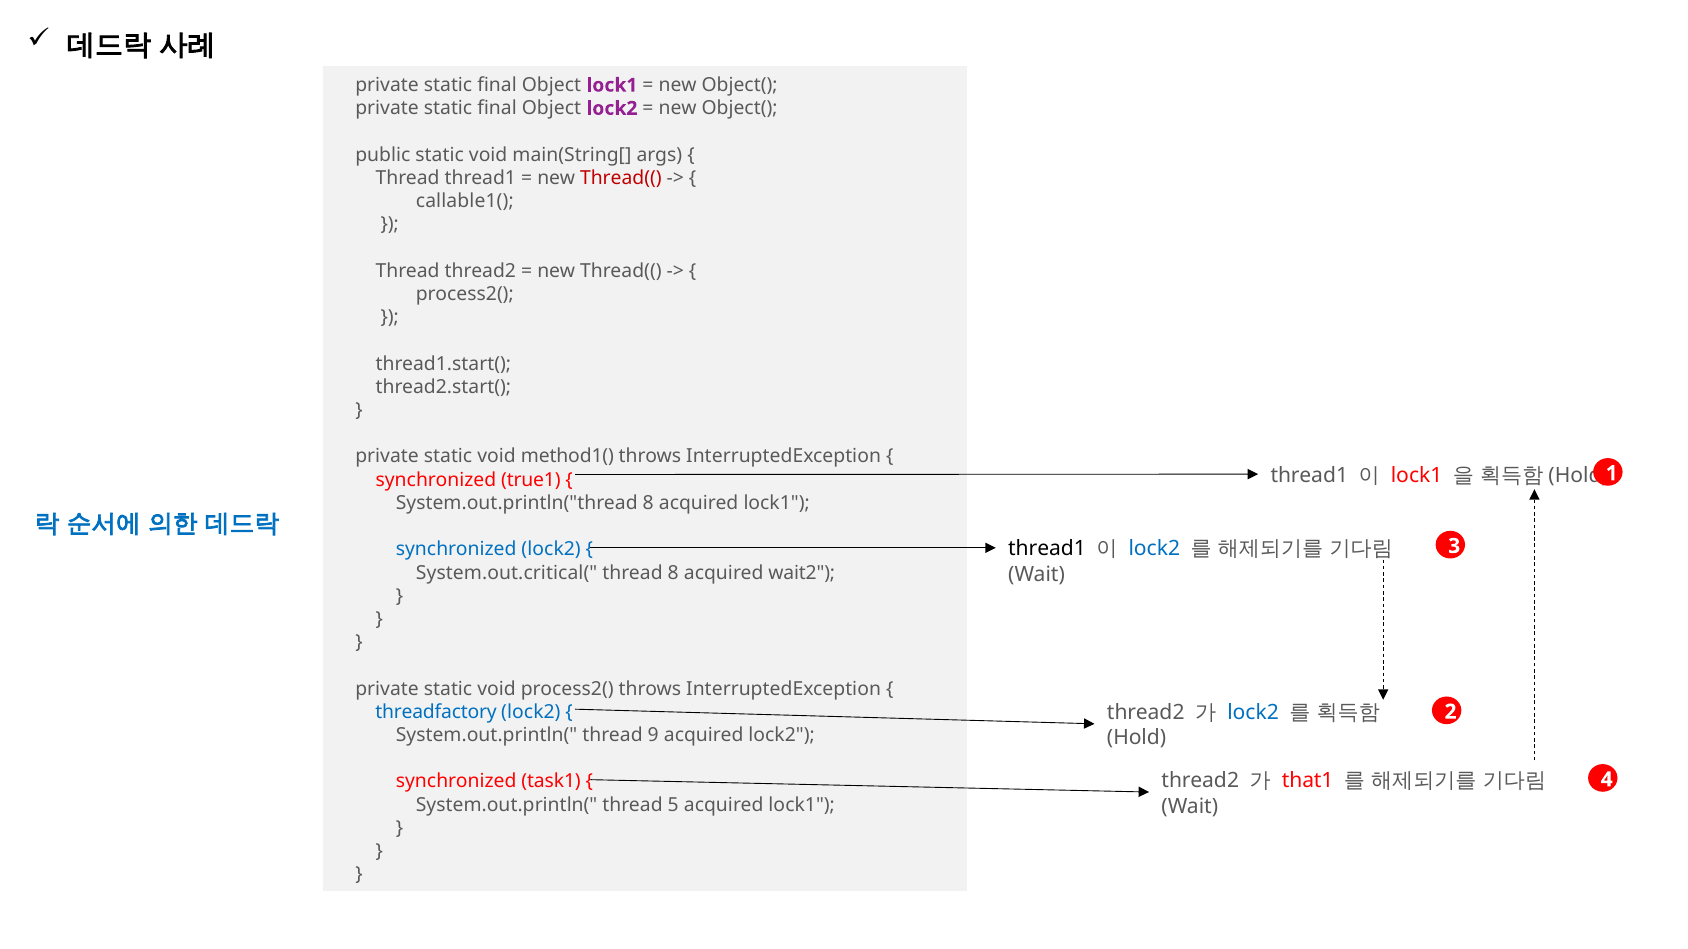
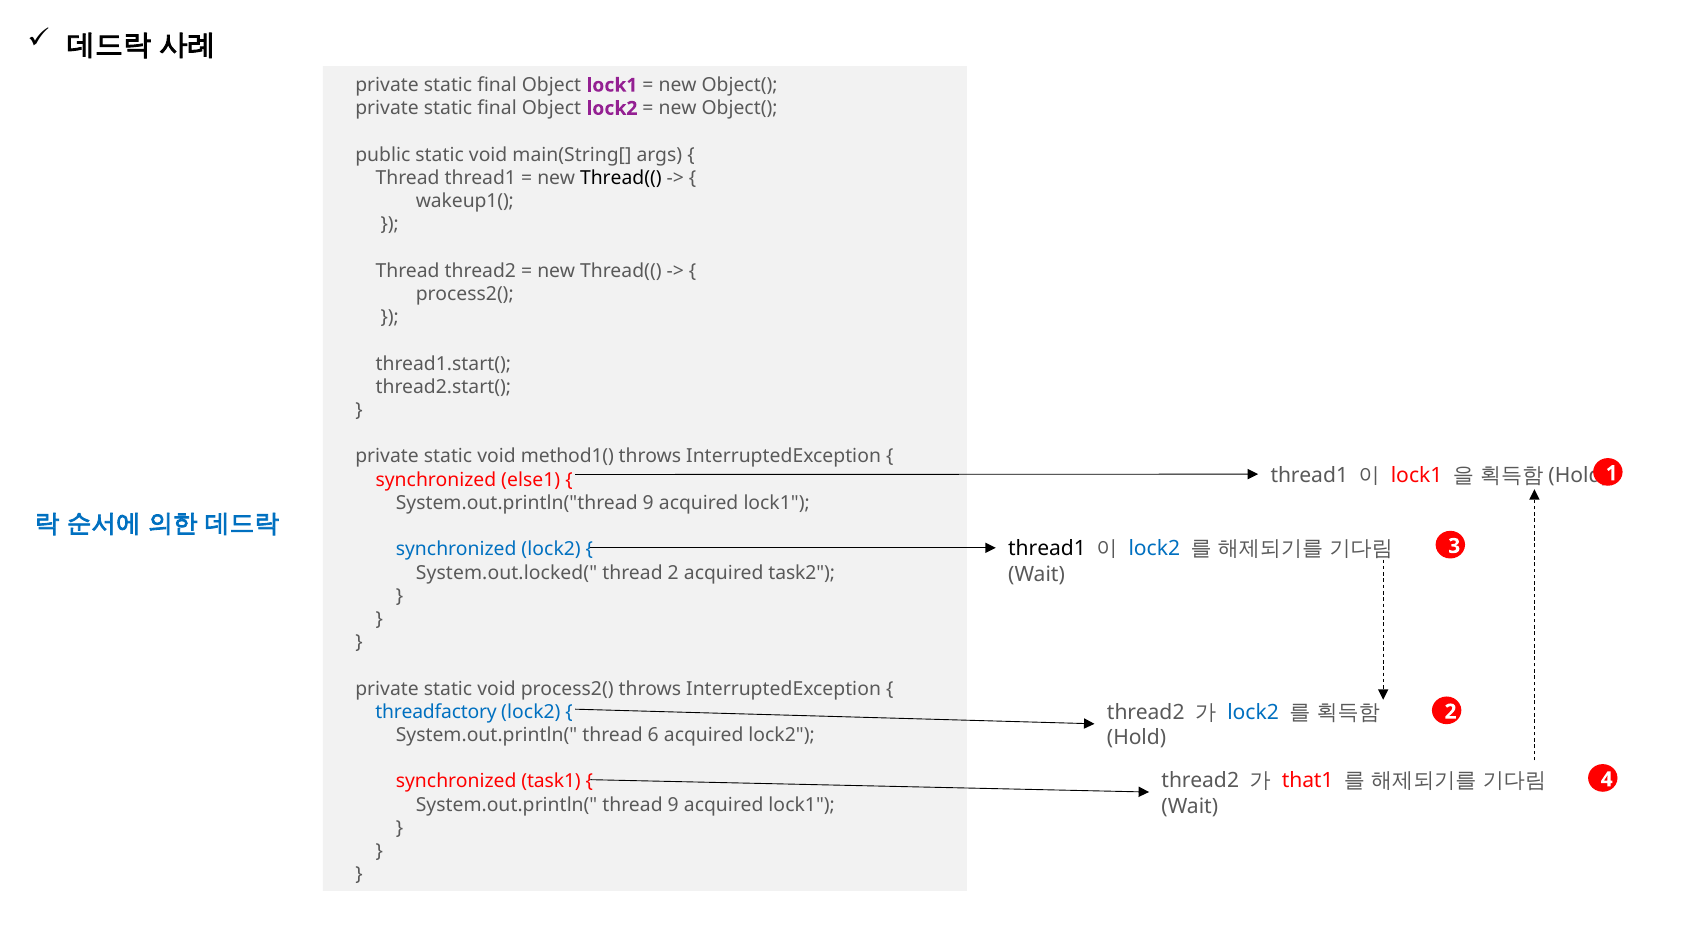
Thread(( colour: red -> black (621, 178)
callable1(: callable1( -> wakeup1( (465, 201)
true1: true1 -> else1 (531, 480)
System.out.println("thread 8: 8 -> 9 (648, 503)
System.out.critical(: System.out.critical( -> System.out.locked( (507, 573)
thread 8: 8 -> 2 (673, 573)
wait2: wait2 -> task2 (802, 573)
9: 9 -> 6 (653, 736)
thread 5: 5 -> 9 (673, 805)
